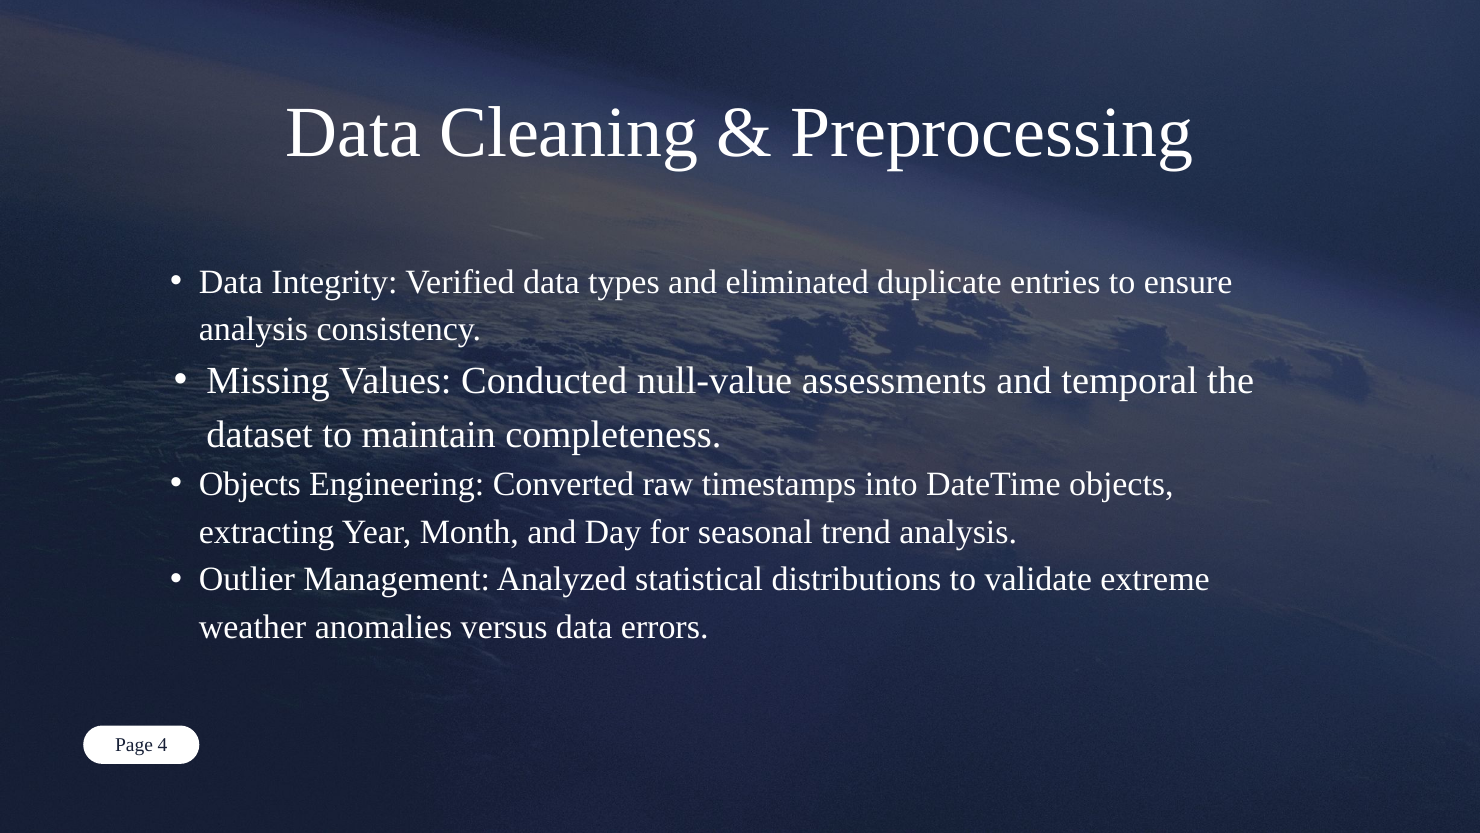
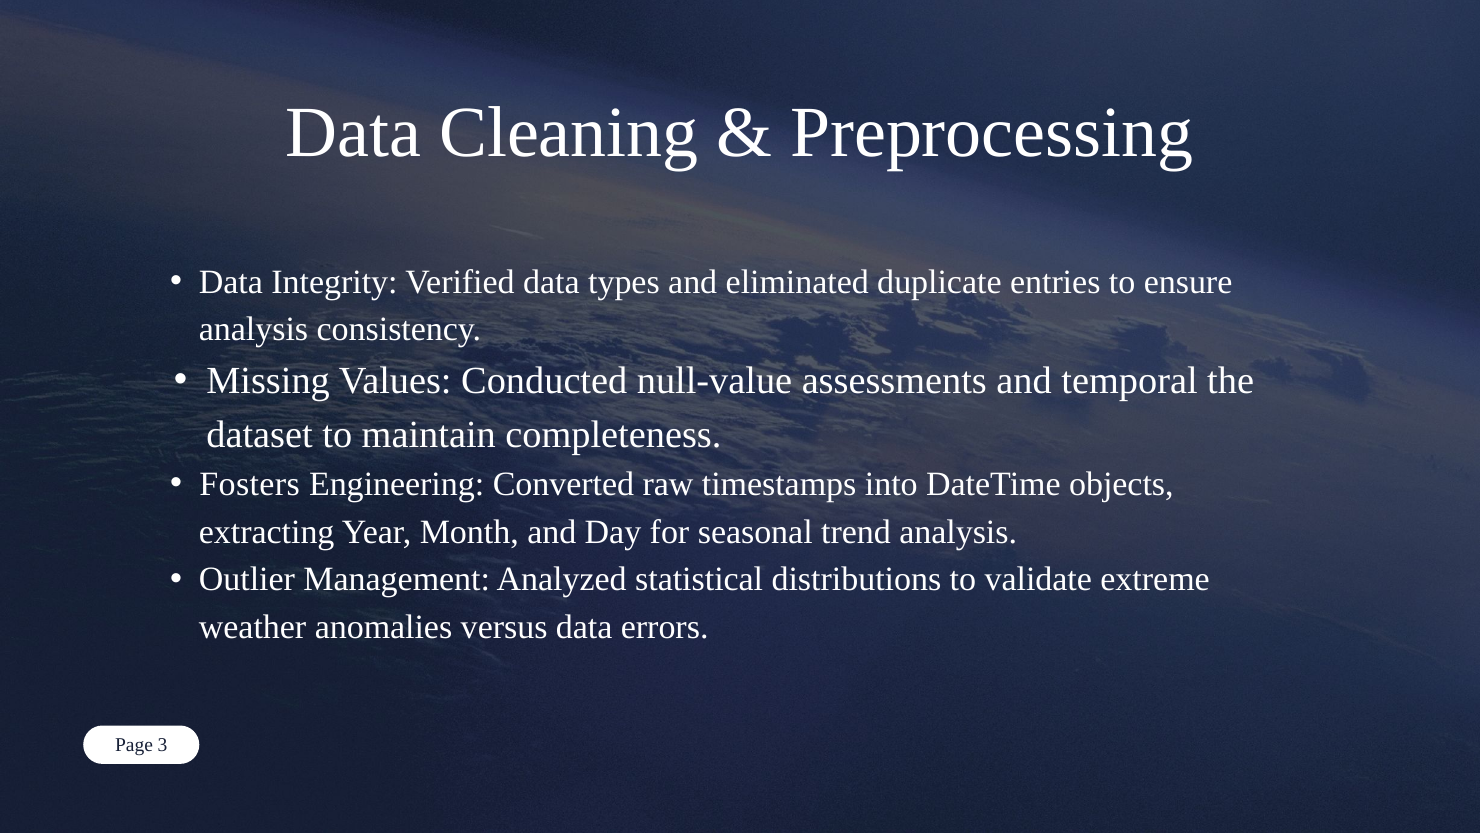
Objects: Objects -> Fosters (250, 484)
4: 4 -> 3 (163, 745)
